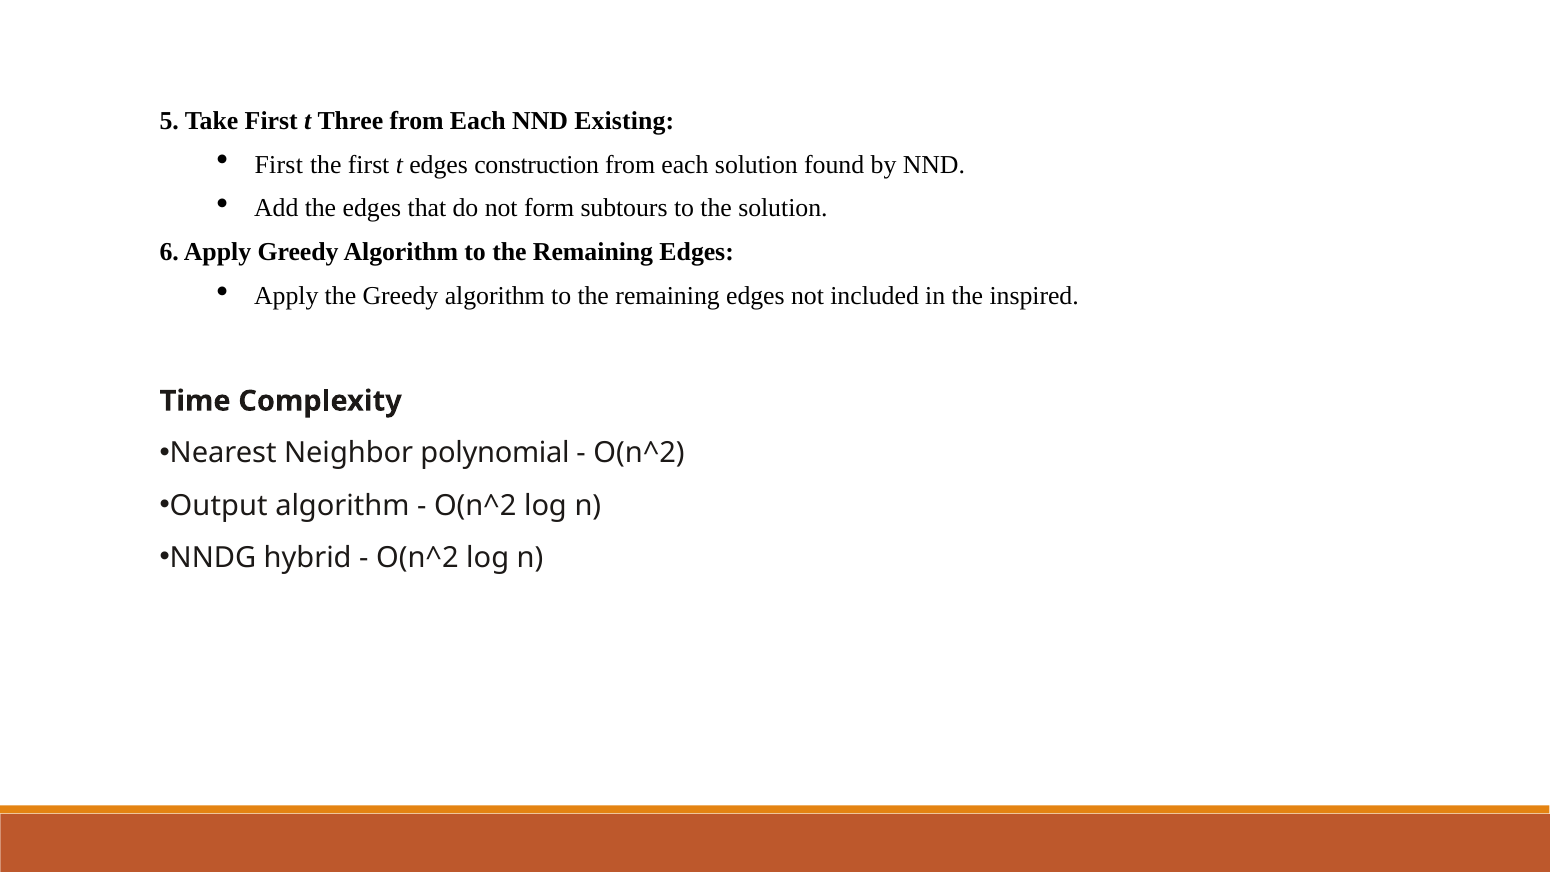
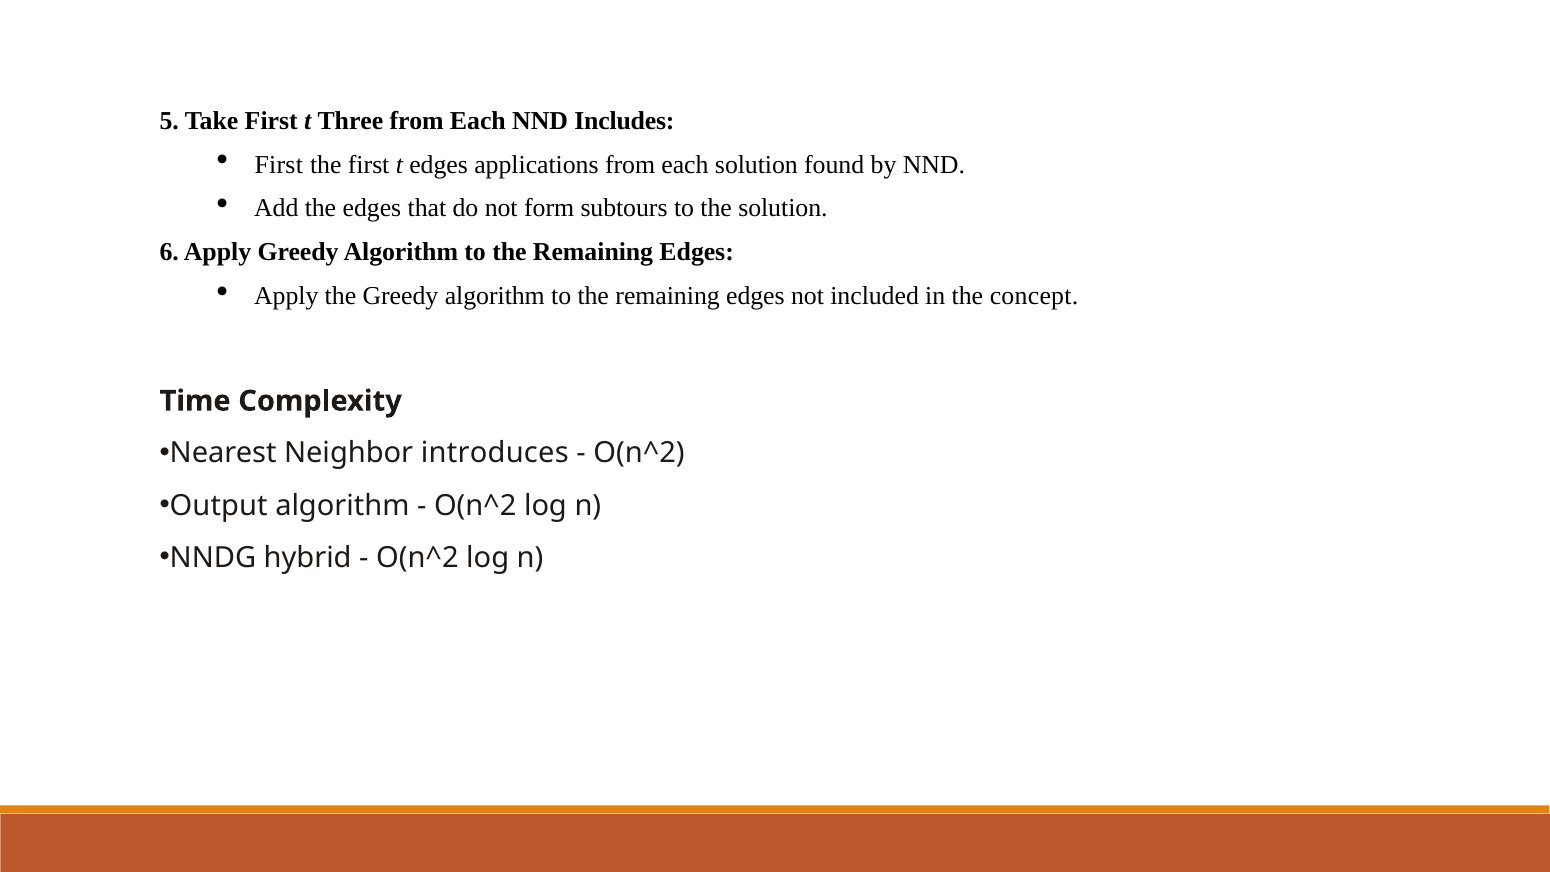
Existing: Existing -> Includes (624, 121)
construction: construction -> applications (536, 165)
inspired: inspired -> concept (1034, 296)
polynomial: polynomial -> introduces (495, 453)
